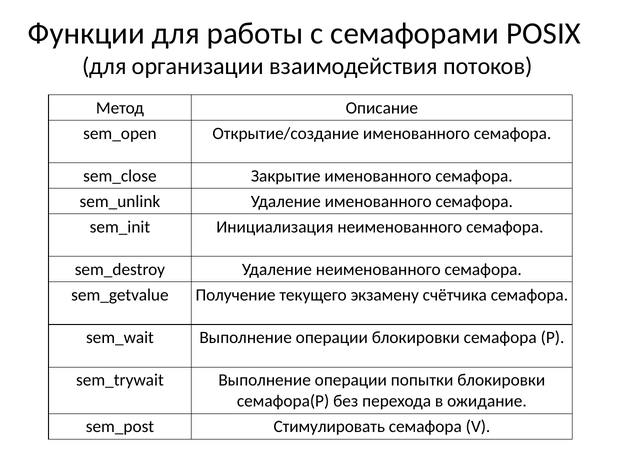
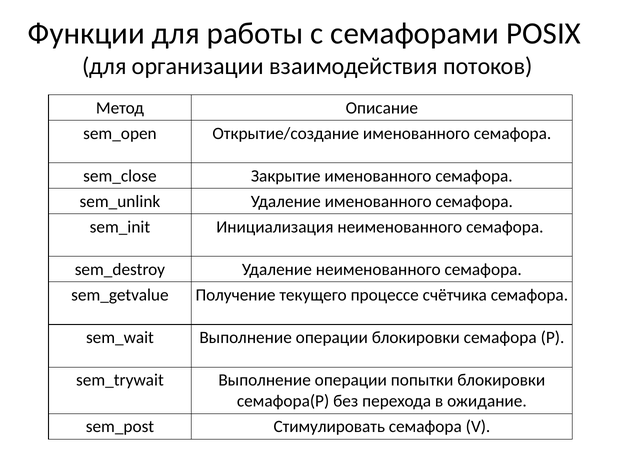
экзамену: экзамену -> процессе (385, 295)
